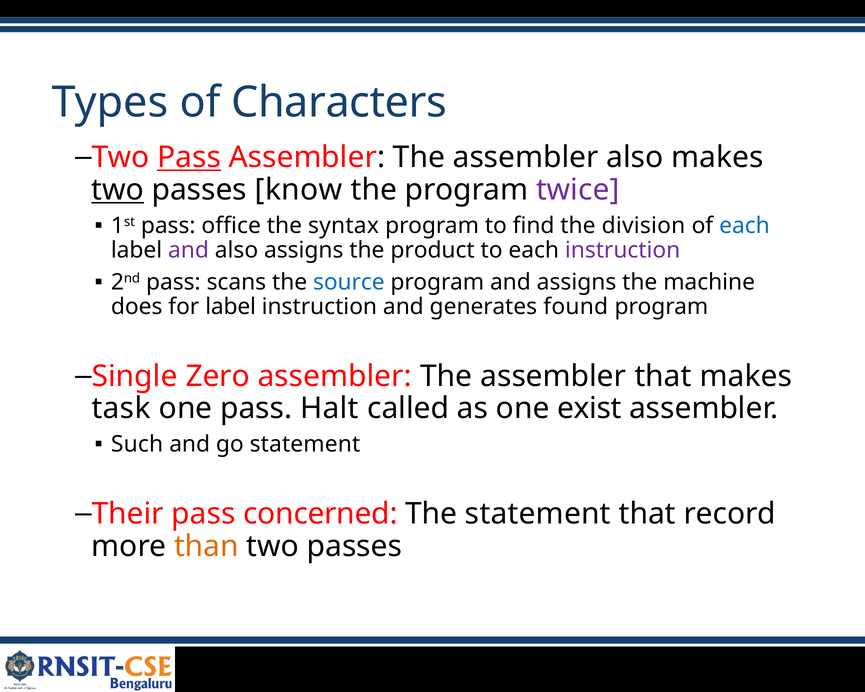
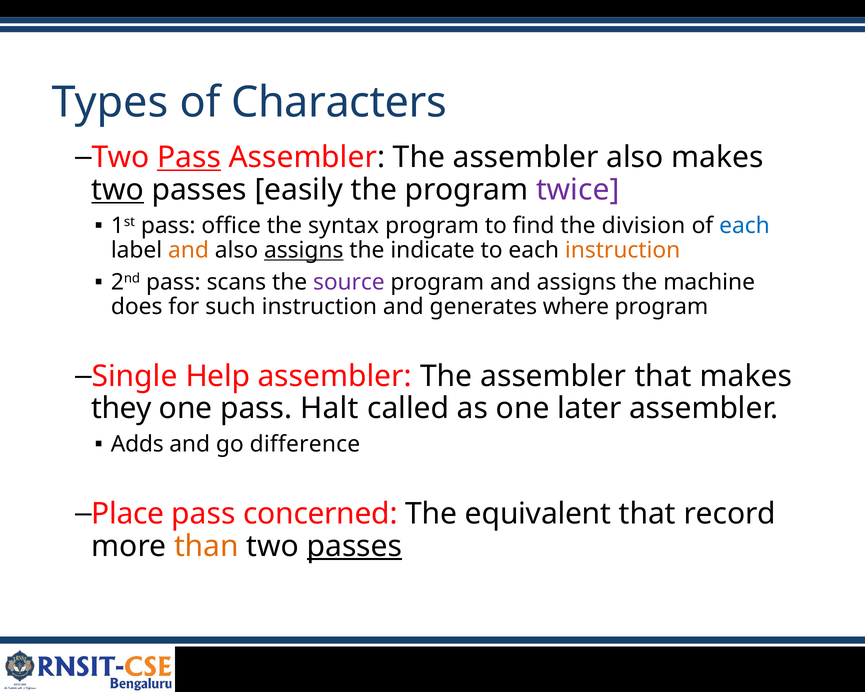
know: know -> easily (299, 190)
and colour: purple -> orange (189, 250)
assigns underline: none -> present (304, 250)
product: product -> indicate (433, 250)
instruction colour: purple -> orange (623, 250)
source colour: blue -> purple (349, 282)
for label: label -> such (230, 307)
found: found -> where (576, 307)
Zero: Zero -> Help (218, 376)
task: task -> they (121, 409)
exist: exist -> later (589, 409)
Such: Such -> Adds (137, 444)
go statement: statement -> difference (305, 444)
Their: Their -> Place (128, 514)
The statement: statement -> equivalent (538, 514)
passes underline: none -> present (354, 546)
